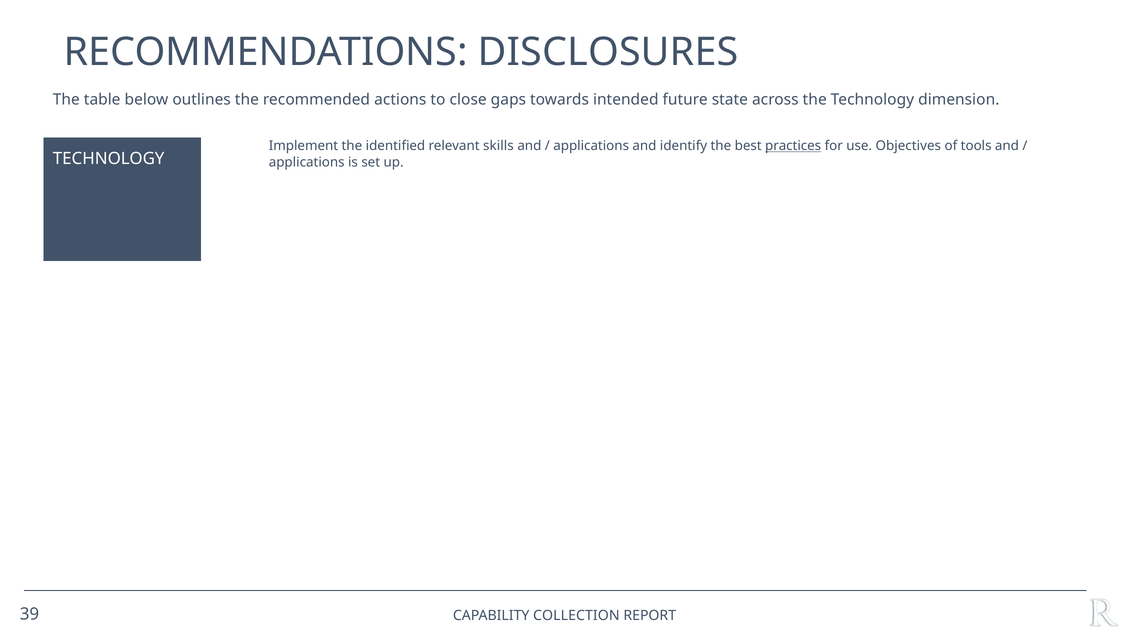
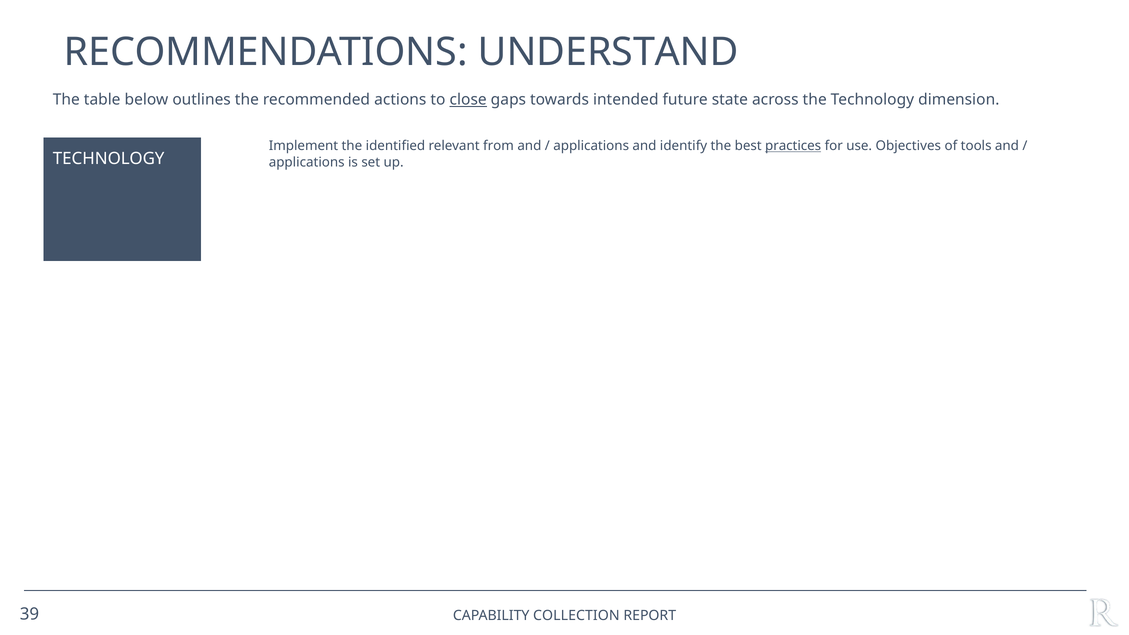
DISCLOSURES: DISCLOSURES -> UNDERSTAND (608, 52)
close underline: none -> present (468, 100)
skills: skills -> from (498, 146)
